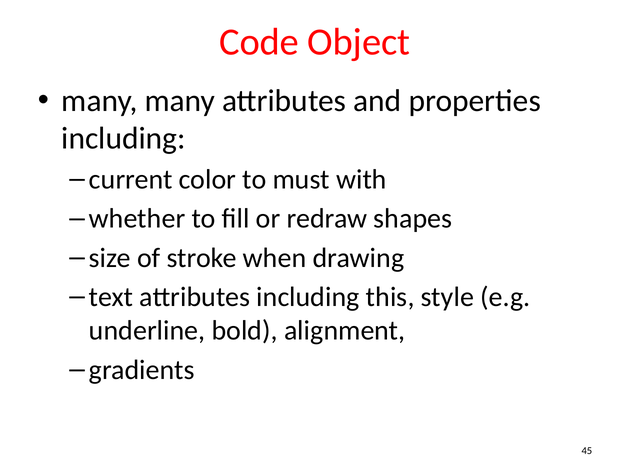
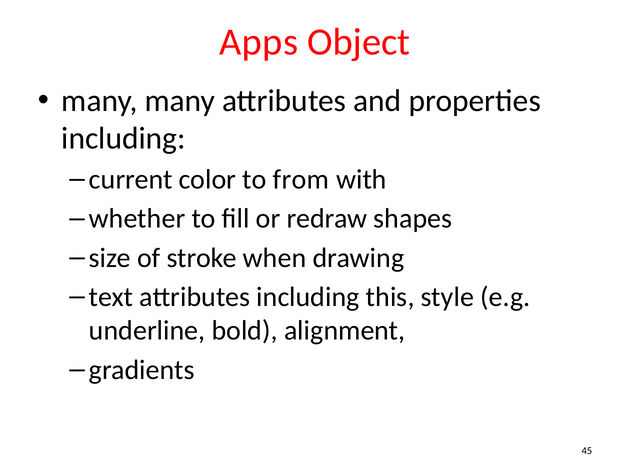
Code: Code -> Apps (259, 42)
must: must -> from (301, 180)
